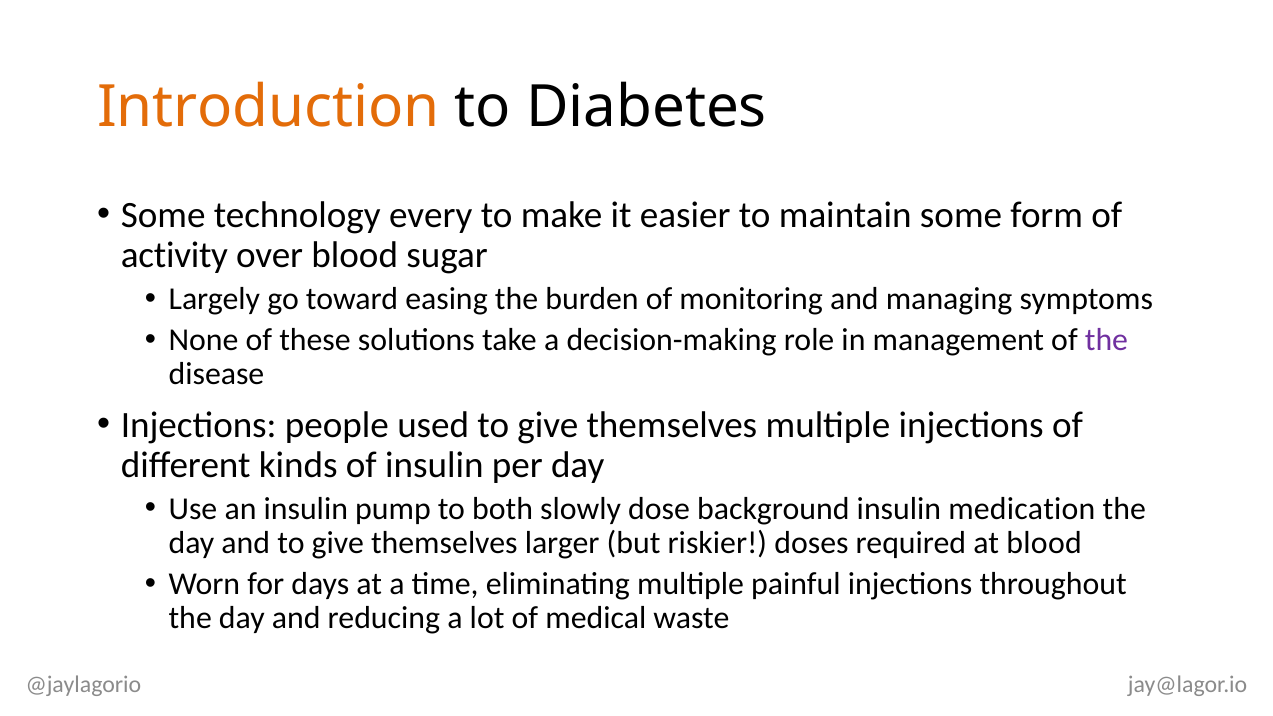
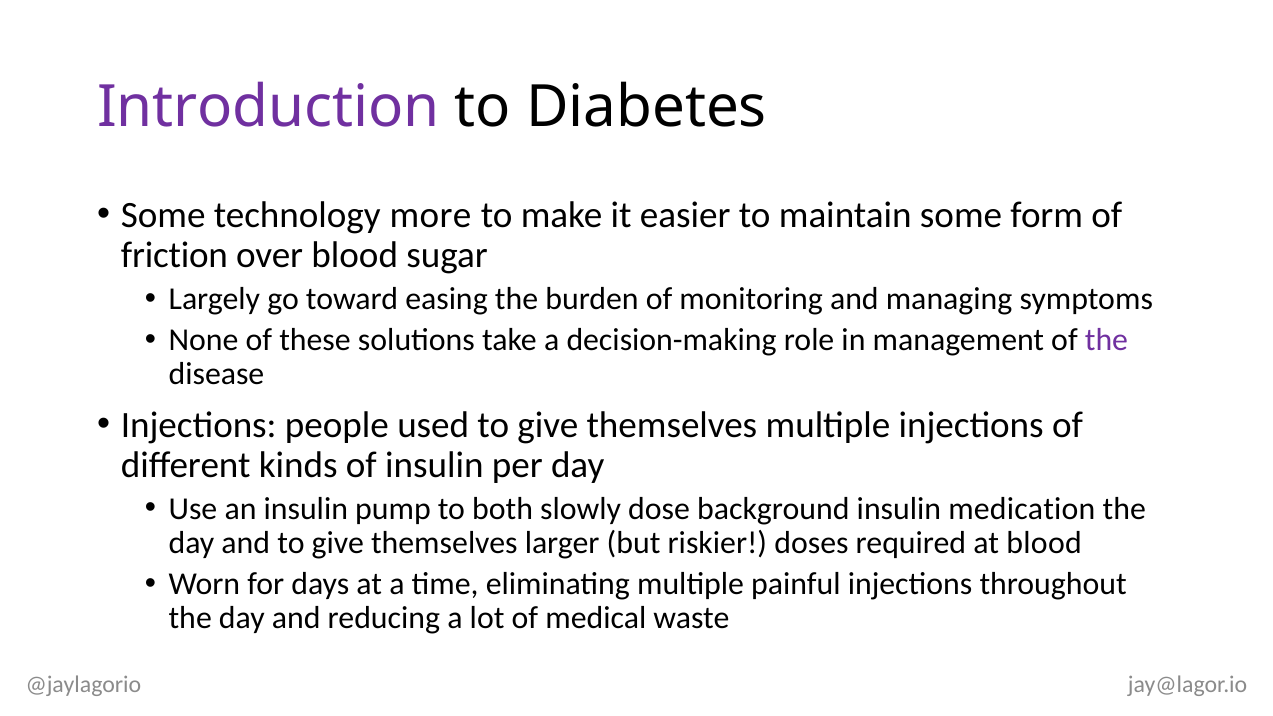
Introduction colour: orange -> purple (268, 107)
every: every -> more (431, 215)
activity: activity -> friction (174, 255)
